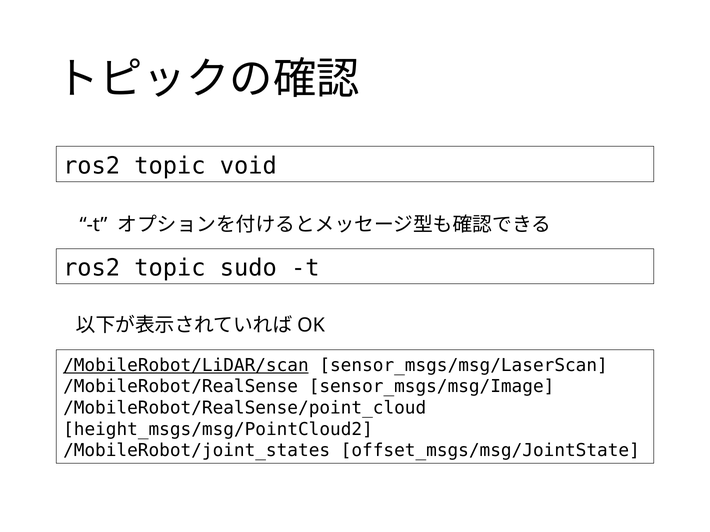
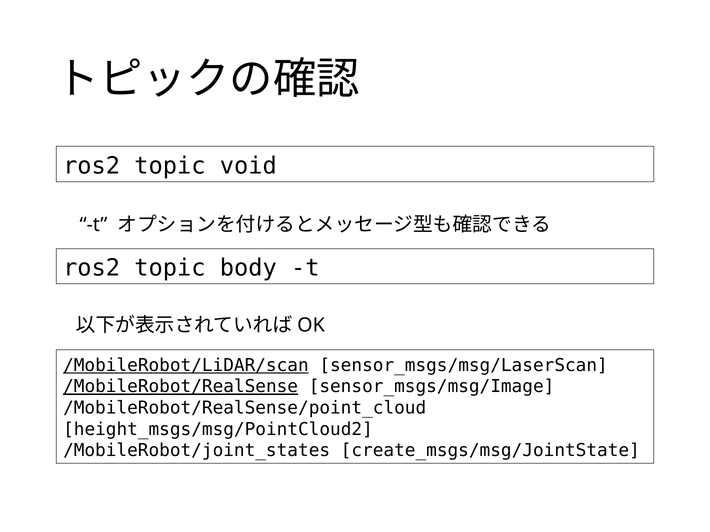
sudo: sudo -> body (248, 268)
/MobileRobot/RealSense underline: none -> present (181, 387)
offset_msgs/msg/JointState: offset_msgs/msg/JointState -> create_msgs/msg/JointState (490, 451)
